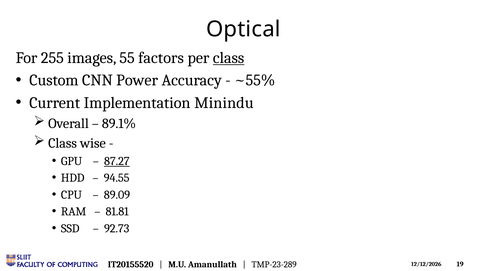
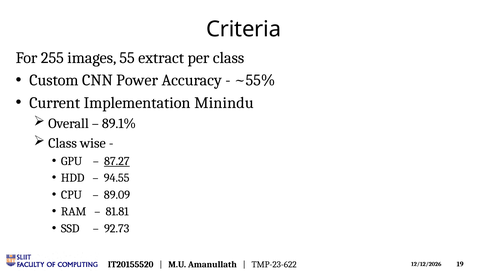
Optical: Optical -> Criteria (244, 29)
factors: factors -> extract (161, 58)
class underline: present -> none (229, 58)
TMP-23-289: TMP-23-289 -> TMP-23-622 (274, 265)
